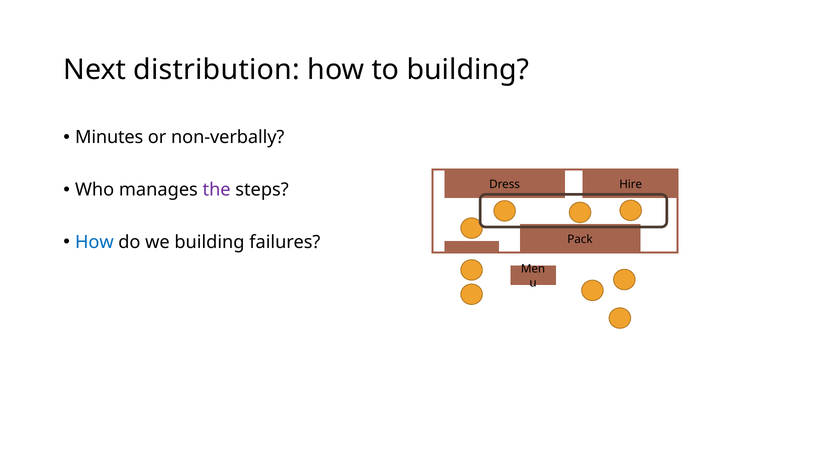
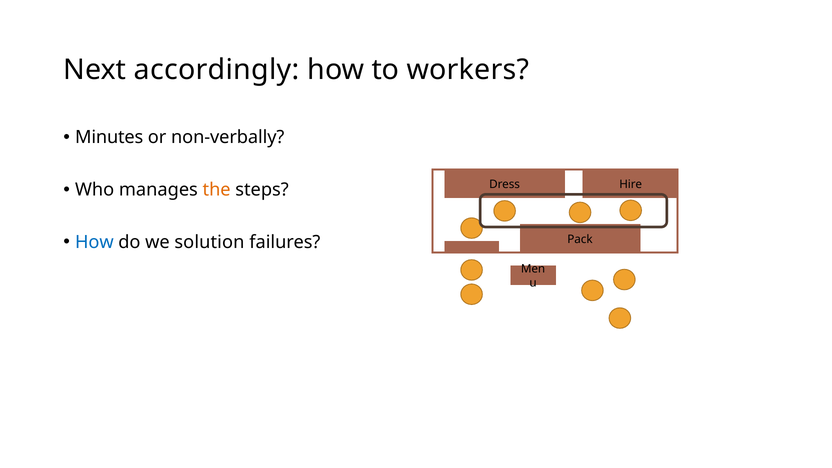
distribution: distribution -> accordingly (217, 70)
to building: building -> workers (468, 70)
the colour: purple -> orange (217, 190)
we building: building -> solution (209, 242)
